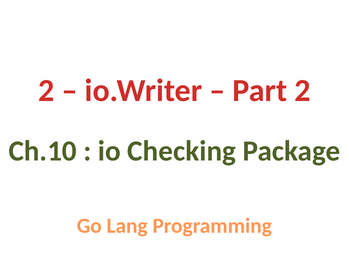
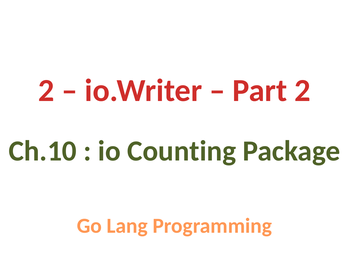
Checking: Checking -> Counting (182, 151)
